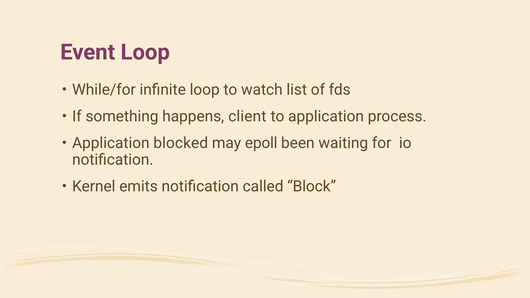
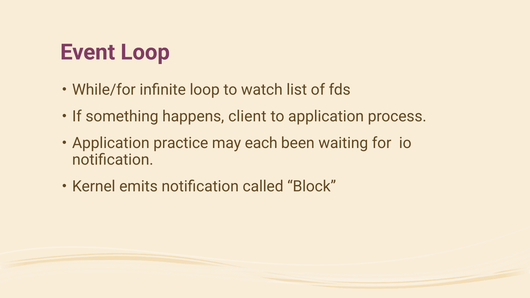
blocked: blocked -> practice (181, 143)
epoll: epoll -> each (261, 143)
